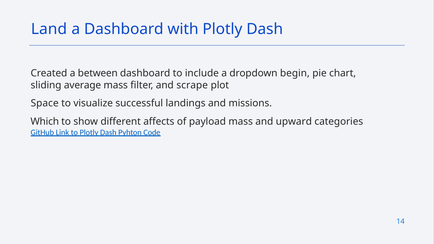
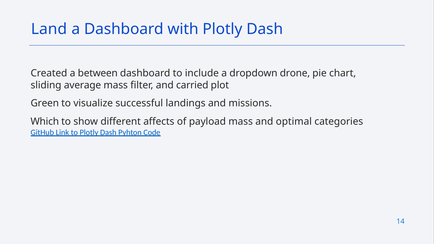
begin: begin -> drone (295, 73)
scrape: scrape -> carried (192, 85)
Space: Space -> Green (45, 103)
upward: upward -> optimal (294, 122)
